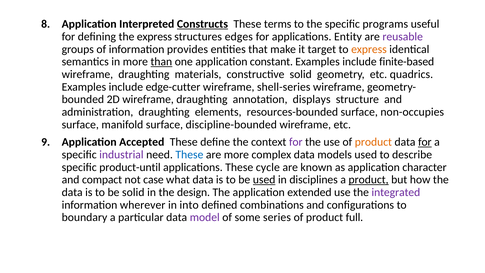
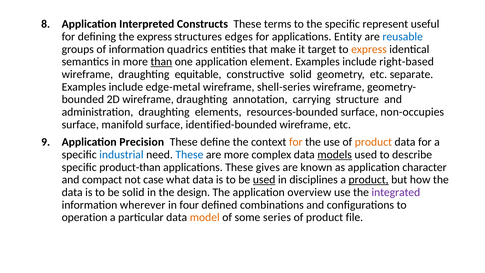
Constructs underline: present -> none (202, 24)
programs: programs -> represent (385, 24)
reusable colour: purple -> blue (403, 37)
provides: provides -> quadrics (187, 49)
constant: constant -> element (271, 62)
finite-based: finite-based -> right-based (407, 62)
materials: materials -> equitable (198, 74)
quadrics: quadrics -> separate (412, 74)
edge-cutter: edge-cutter -> edge-metal (173, 87)
displays: displays -> carrying (312, 99)
discipline-bounded: discipline-bounded -> identified-bounded (231, 124)
Accepted: Accepted -> Precision (142, 142)
for colour: purple -> orange (296, 142)
for underline: present -> none (425, 142)
industrial colour: purple -> blue (121, 155)
models underline: none -> present (335, 155)
product-until: product-until -> product-than (130, 167)
cycle: cycle -> gives (268, 167)
extended: extended -> overview (309, 192)
into: into -> four (189, 205)
boundary: boundary -> operation (85, 217)
model colour: purple -> orange (205, 217)
full: full -> file (354, 217)
